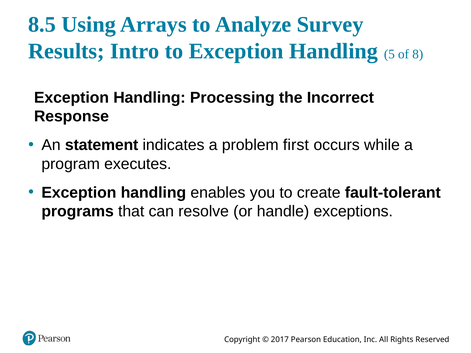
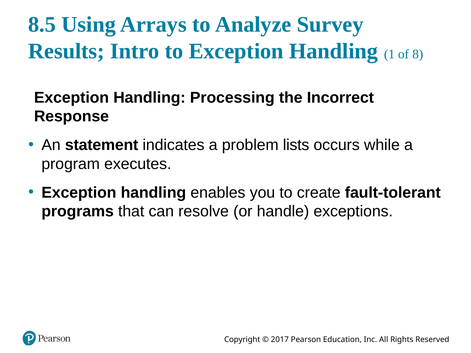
5: 5 -> 1 (389, 54)
first: first -> lists (296, 145)
